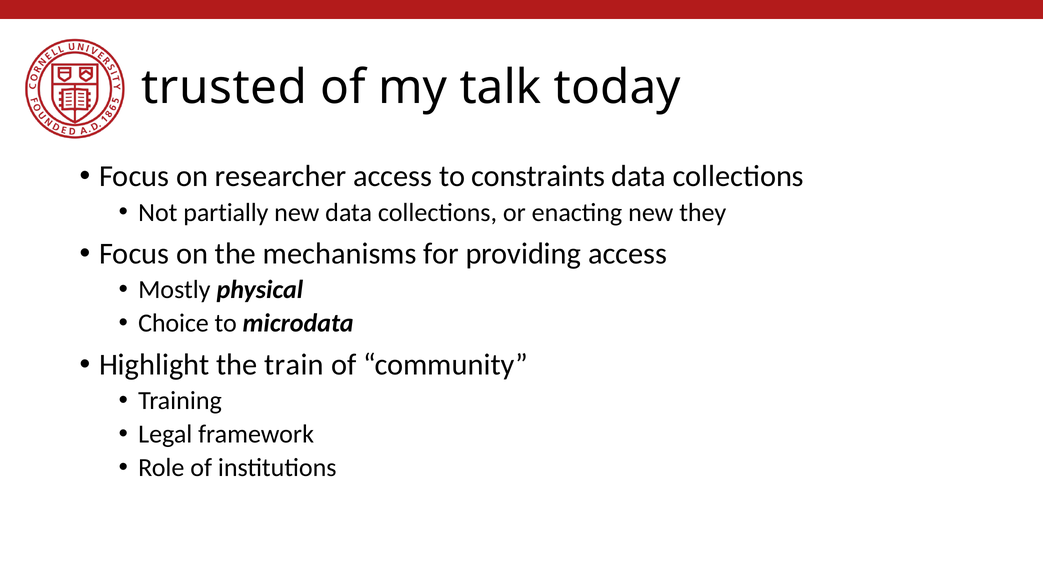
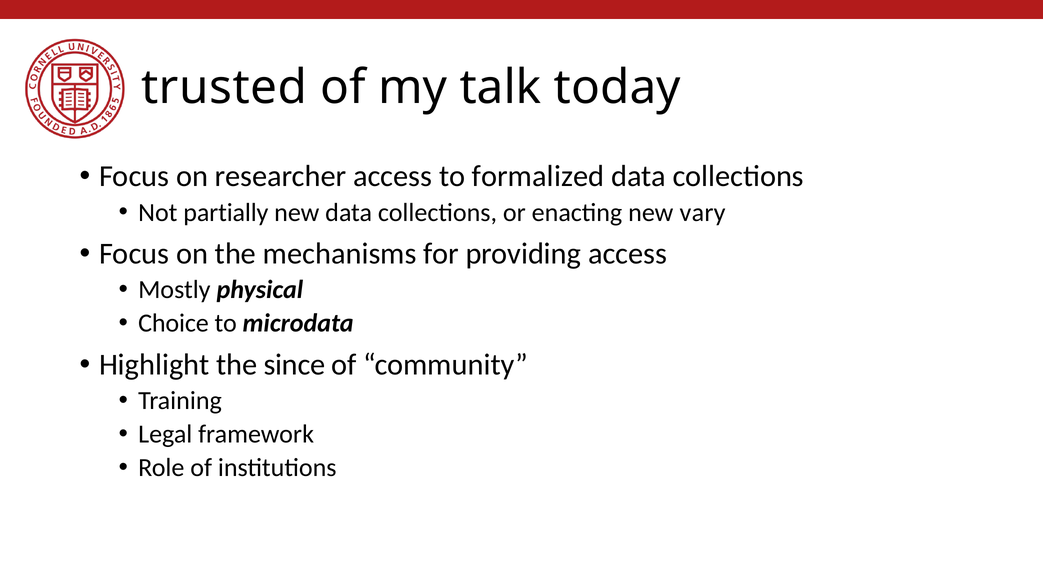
constraints: constraints -> formalized (538, 176)
they: they -> vary (703, 212)
train: train -> since (294, 365)
